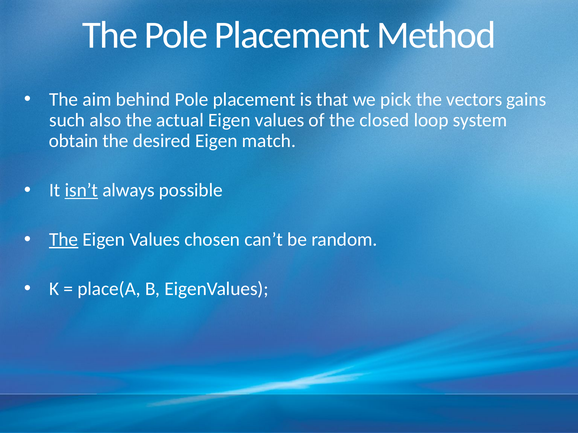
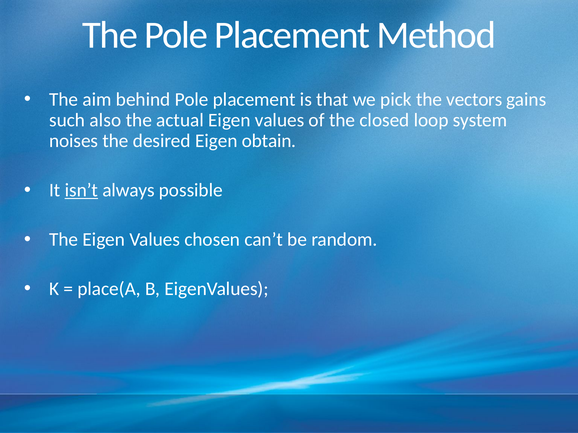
obtain: obtain -> noises (74, 141)
match: match -> obtain (269, 141)
The underline: present -> none (64, 240)
